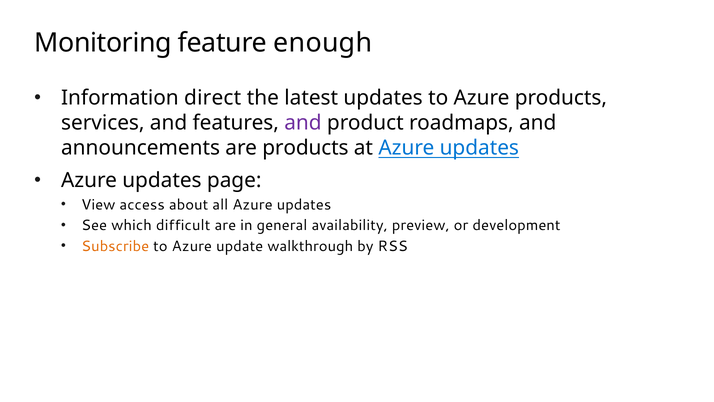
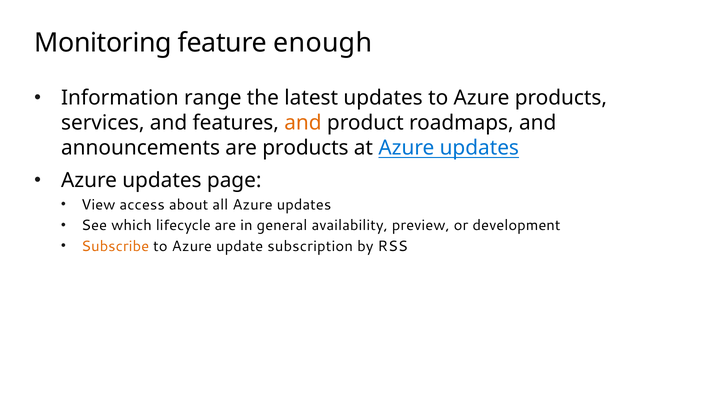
direct: direct -> range (213, 98)
and colour: purple -> orange (303, 123)
difficult: difficult -> lifecycle (183, 225)
walkthrough: walkthrough -> subscription (310, 246)
